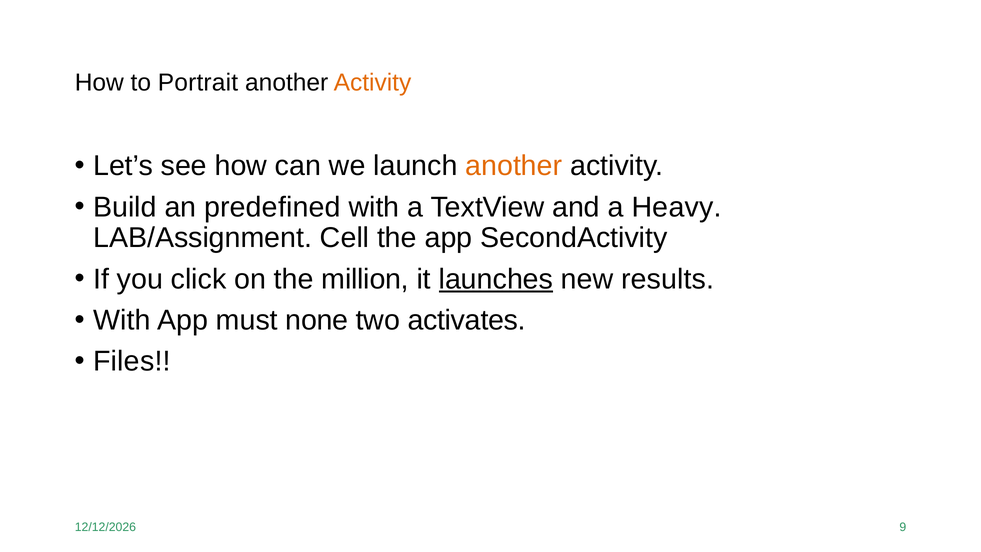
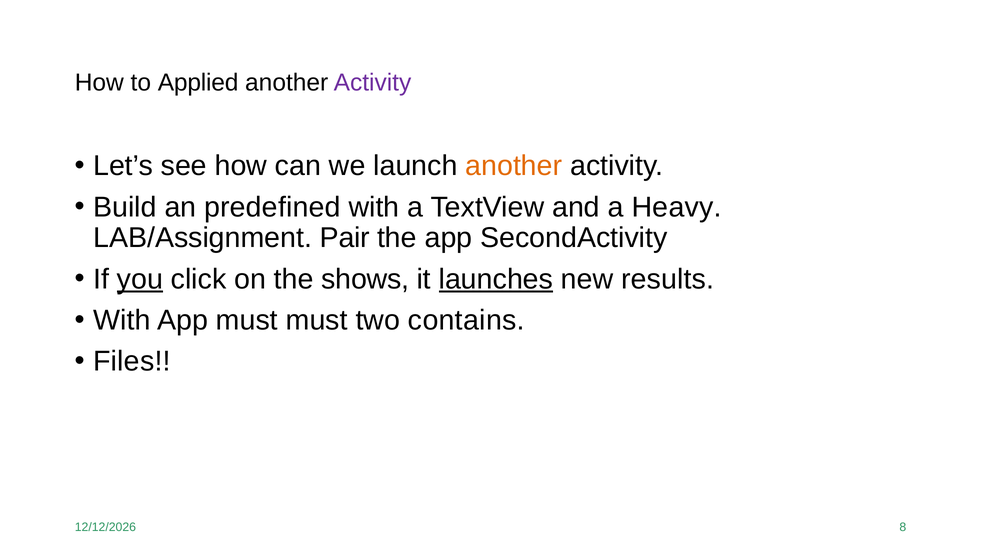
Portrait: Portrait -> Applied (198, 83)
Activity colour: orange -> purple (372, 83)
Cell: Cell -> Pair (345, 238)
you underline: none -> present (140, 279)
million: million -> shows (365, 279)
must none: none -> must (317, 320)
activates: activates -> contains (466, 320)
9: 9 -> 8 (903, 527)
